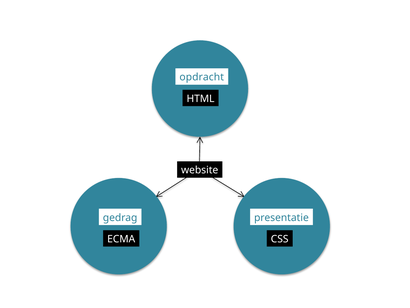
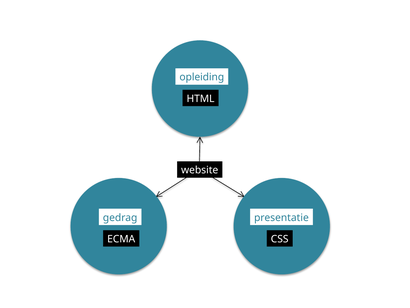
opdracht: opdracht -> opleiding (202, 77)
